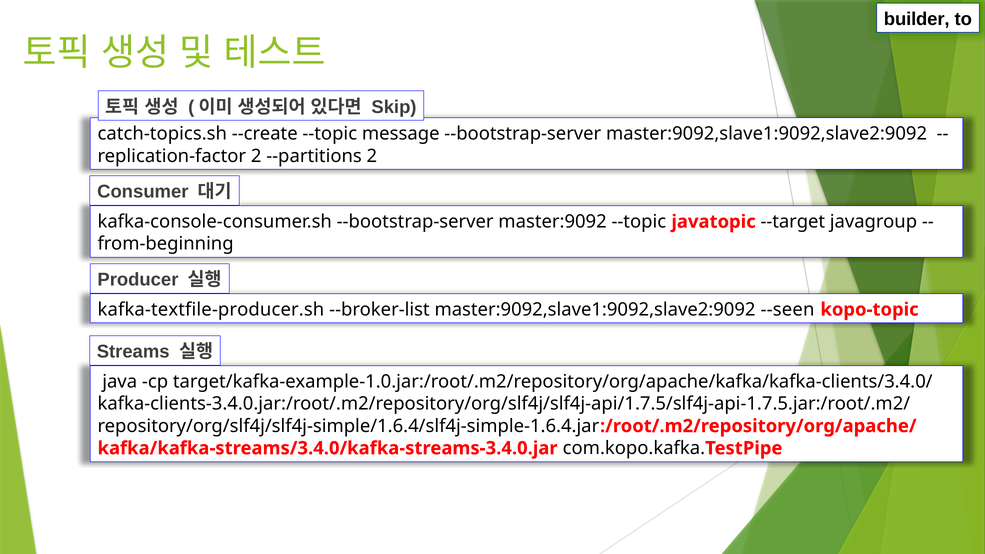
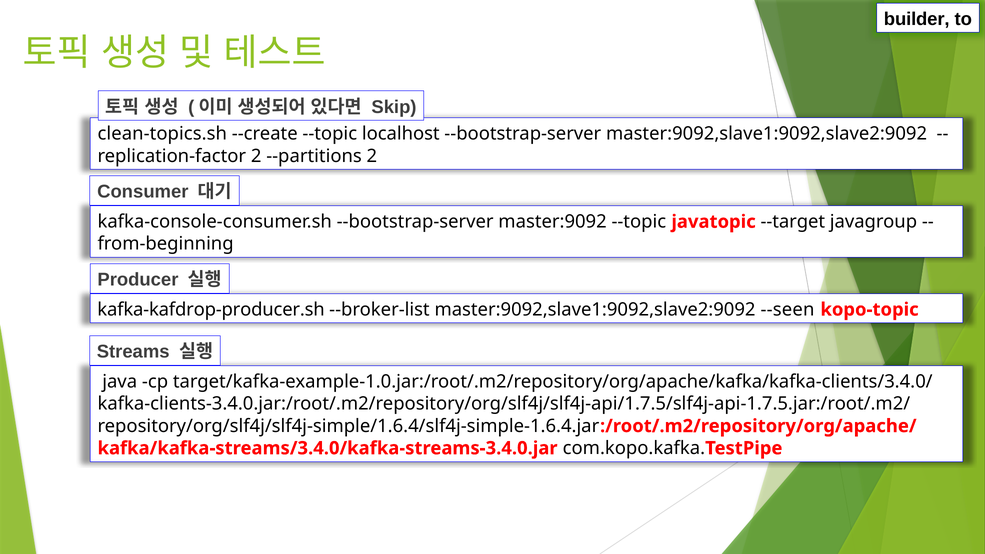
catch-topics.sh: catch-topics.sh -> clean-topics.sh (162, 134)
message: message -> localhost (401, 134)
kafka-textfile-producer.sh: kafka-textfile-producer.sh -> kafka-kafdrop-producer.sh (211, 310)
